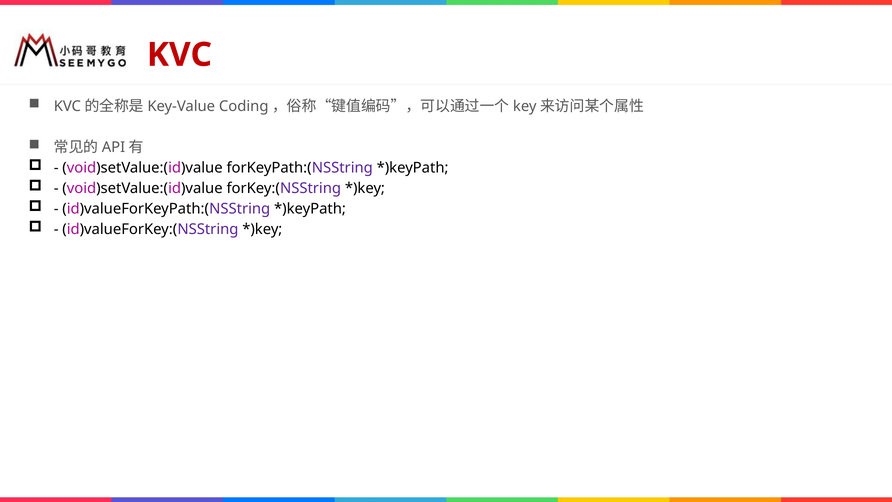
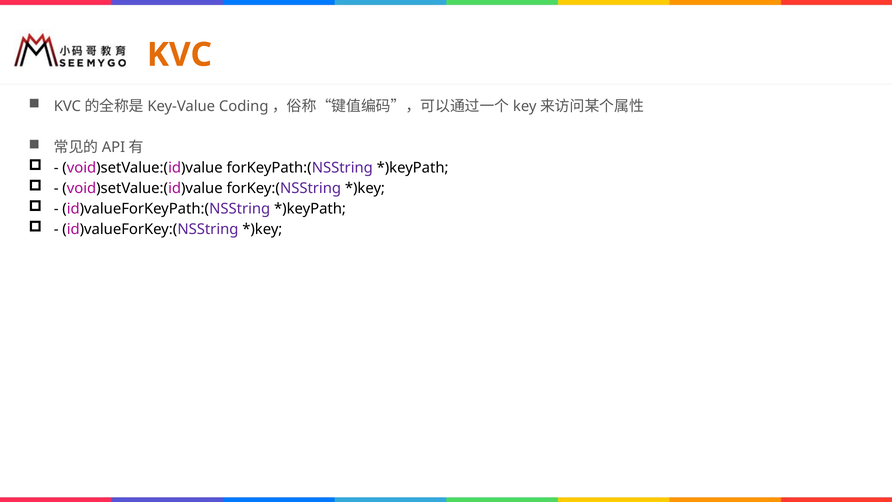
KVC colour: red -> orange (179, 55)
